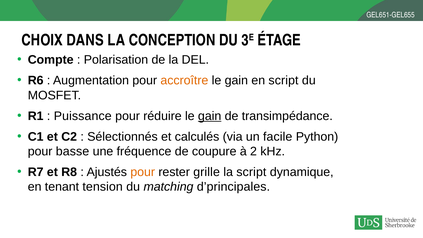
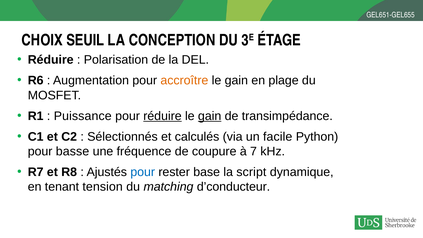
DANS: DANS -> SEUIL (85, 40)
Compte: Compte -> Réduire (51, 60)
en script: script -> plage (284, 81)
réduire underline: none -> present (162, 116)
2: 2 -> 7 (254, 151)
pour colour: orange -> blue (143, 172)
grille: grille -> base (207, 172)
d’principales: d’principales -> d’conducteur (234, 187)
